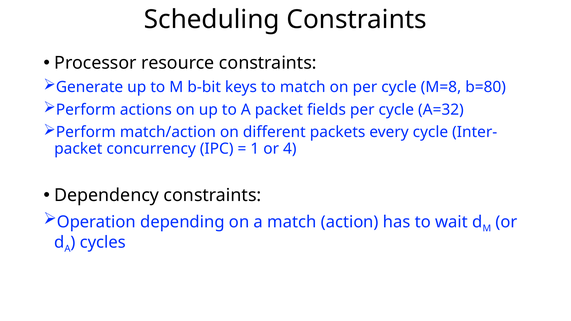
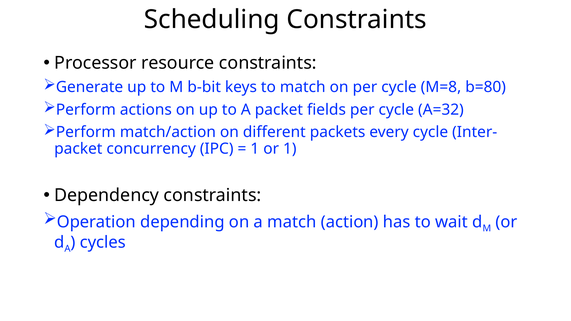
or 4: 4 -> 1 (290, 149)
